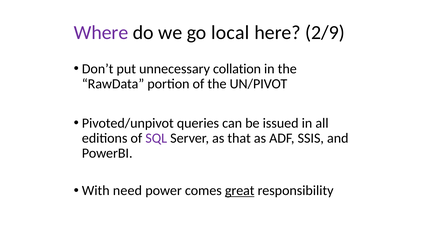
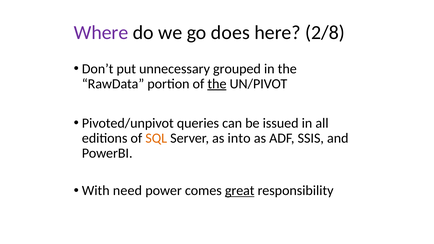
local: local -> does (230, 33)
2/9: 2/9 -> 2/8 (325, 33)
collation: collation -> grouped (237, 69)
the underline: none -> present (217, 84)
SQL colour: purple -> orange (156, 138)
that: that -> into (239, 138)
